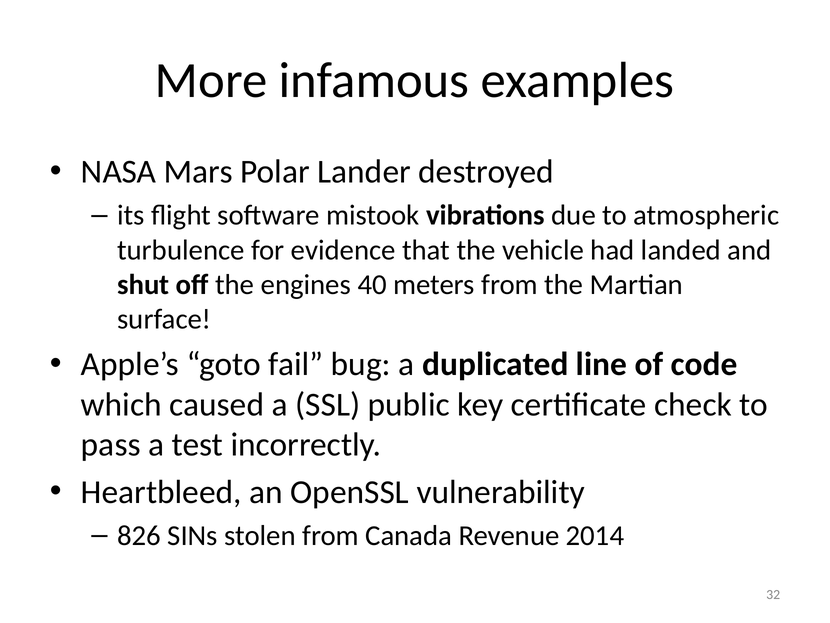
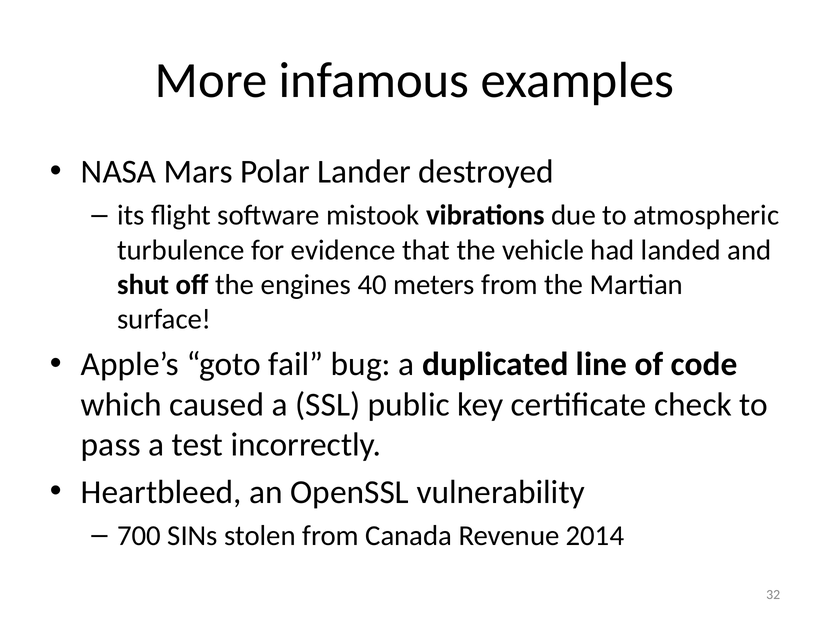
826: 826 -> 700 (139, 535)
